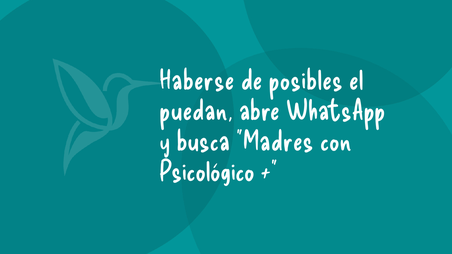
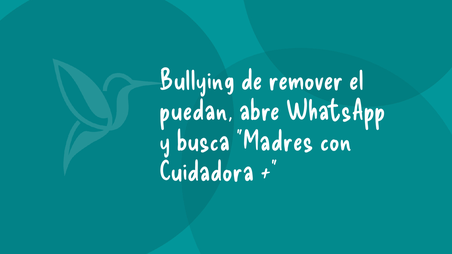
Haberse: Haberse -> Bullying (197, 81)
posibles: posibles -> remover (306, 81)
Psicológico: Psicológico -> Cuidadora (207, 172)
